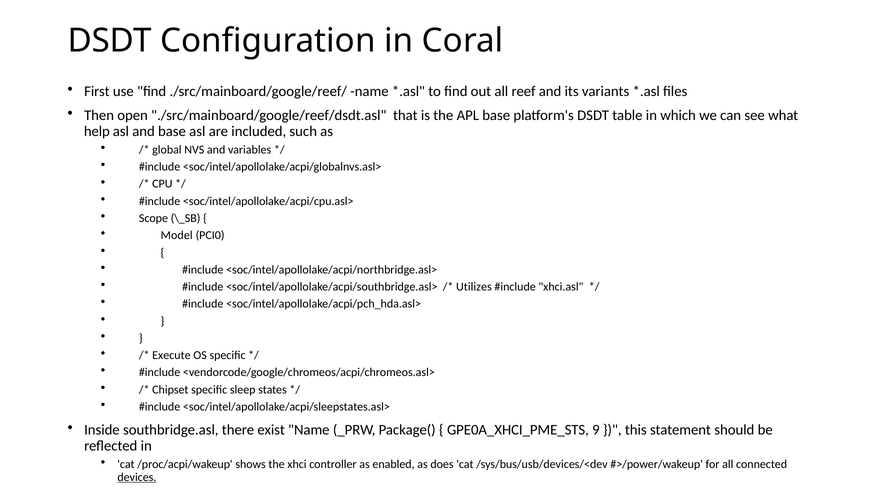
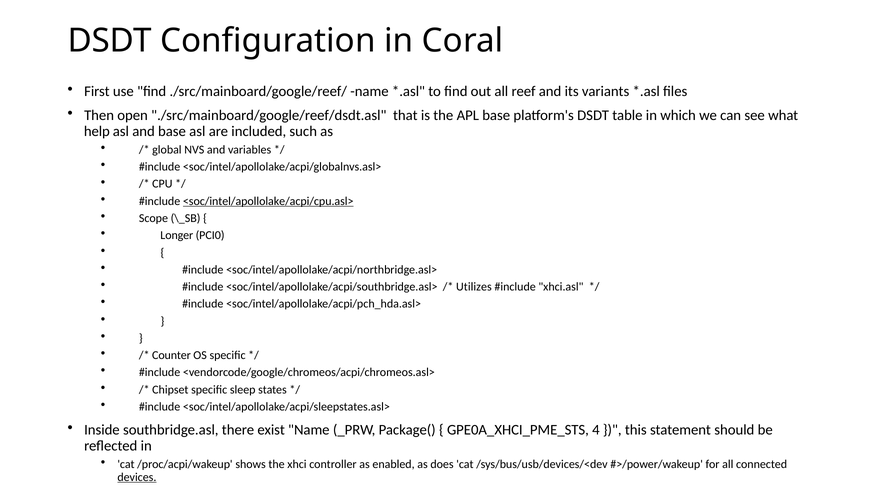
<soc/intel/apollolake/acpi/cpu.asl> underline: none -> present (268, 201)
Model: Model -> Longer (177, 235)
Execute: Execute -> Counter (171, 355)
9: 9 -> 4 (596, 429)
